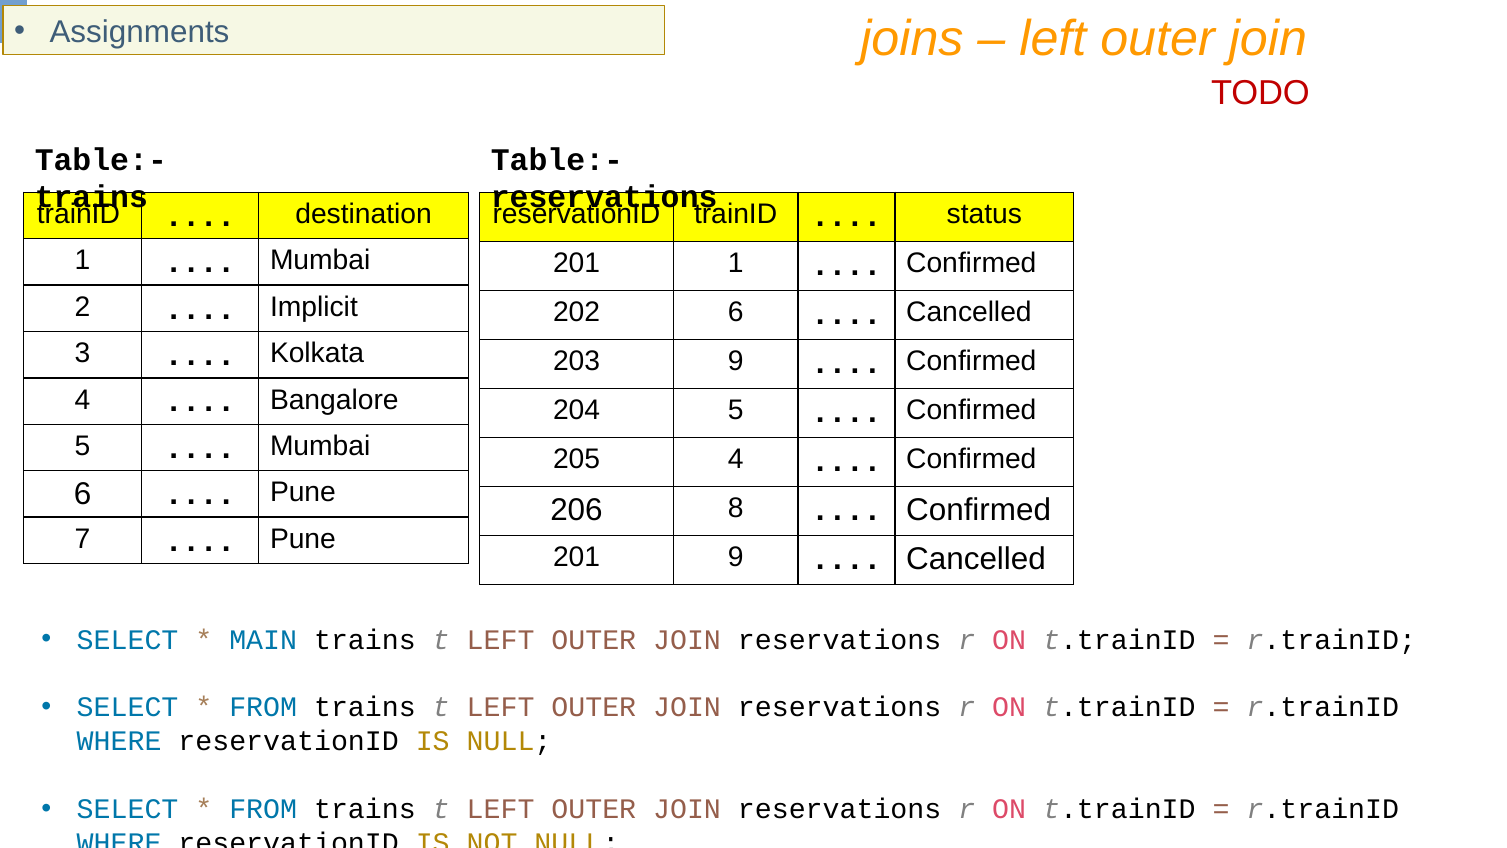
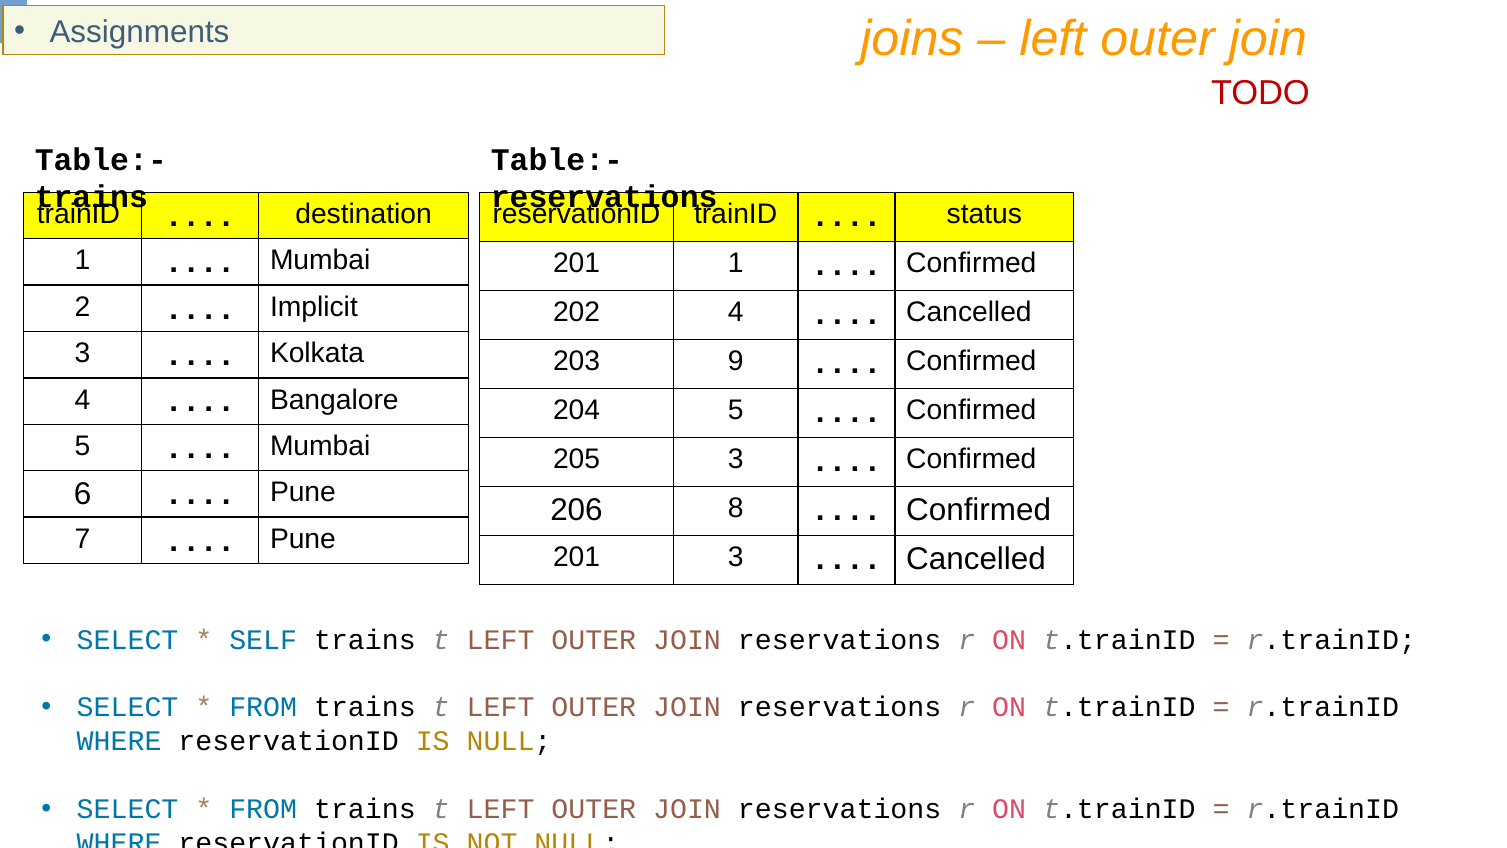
202 6: 6 -> 4 (736, 312)
205 4: 4 -> 3 (736, 459)
201 9: 9 -> 3 (736, 557)
MAIN: MAIN -> SELF (263, 639)
